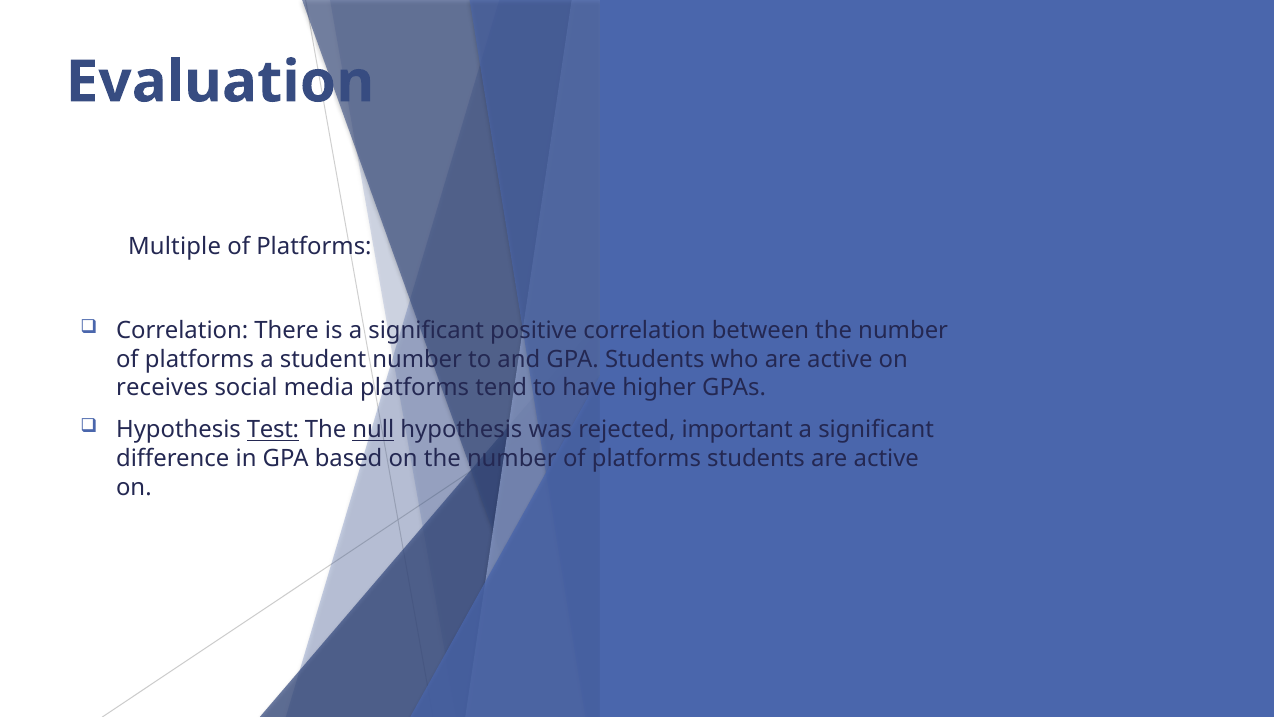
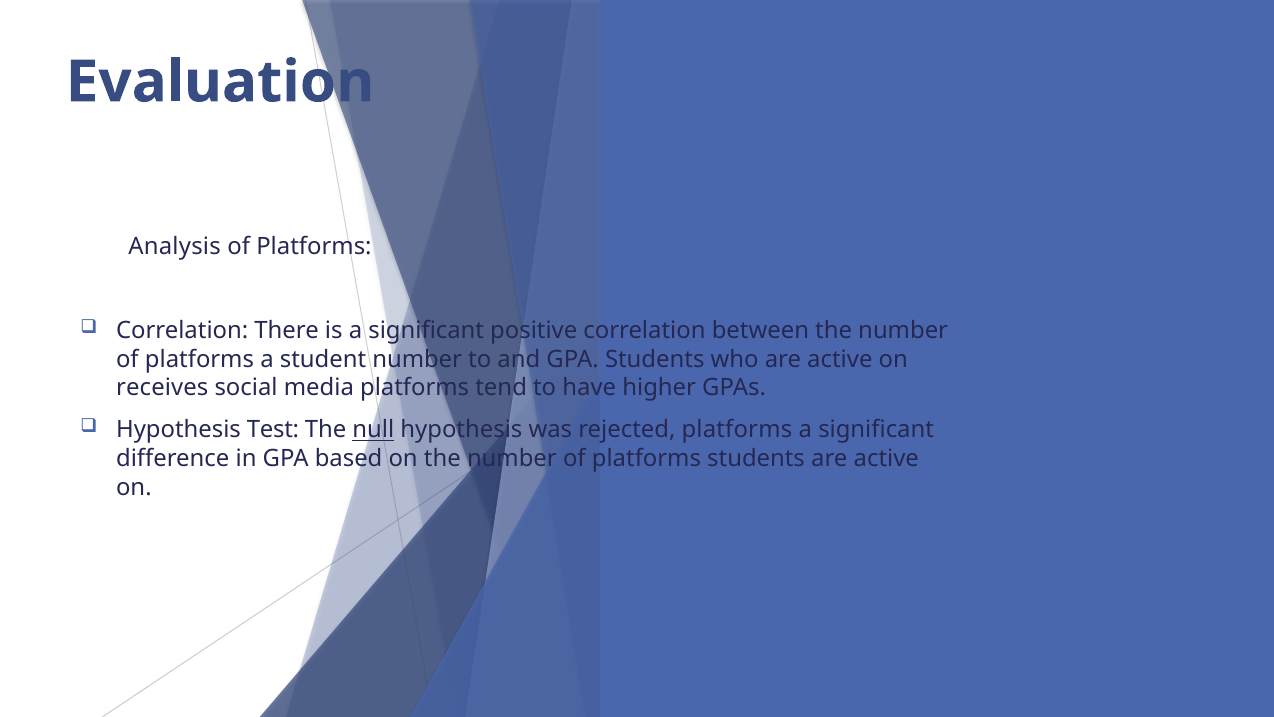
Multiple: Multiple -> Analysis (175, 247)
Test underline: present -> none (273, 430)
rejected important: important -> platforms (737, 430)
